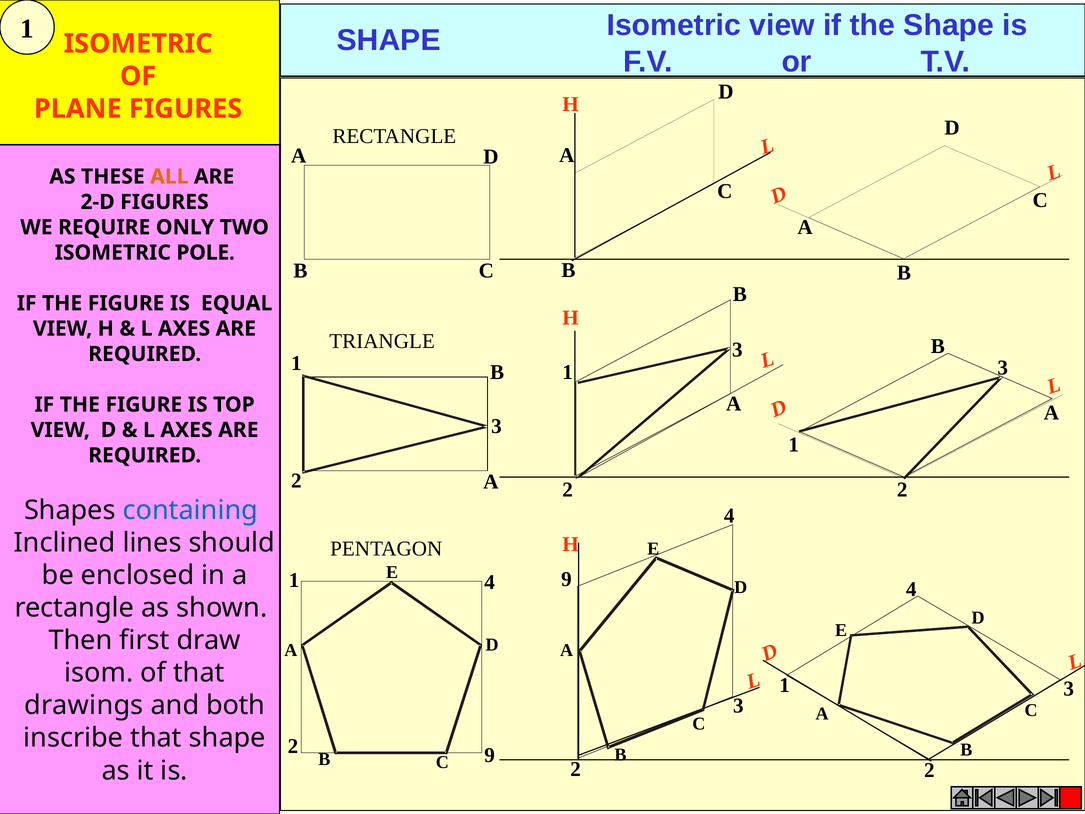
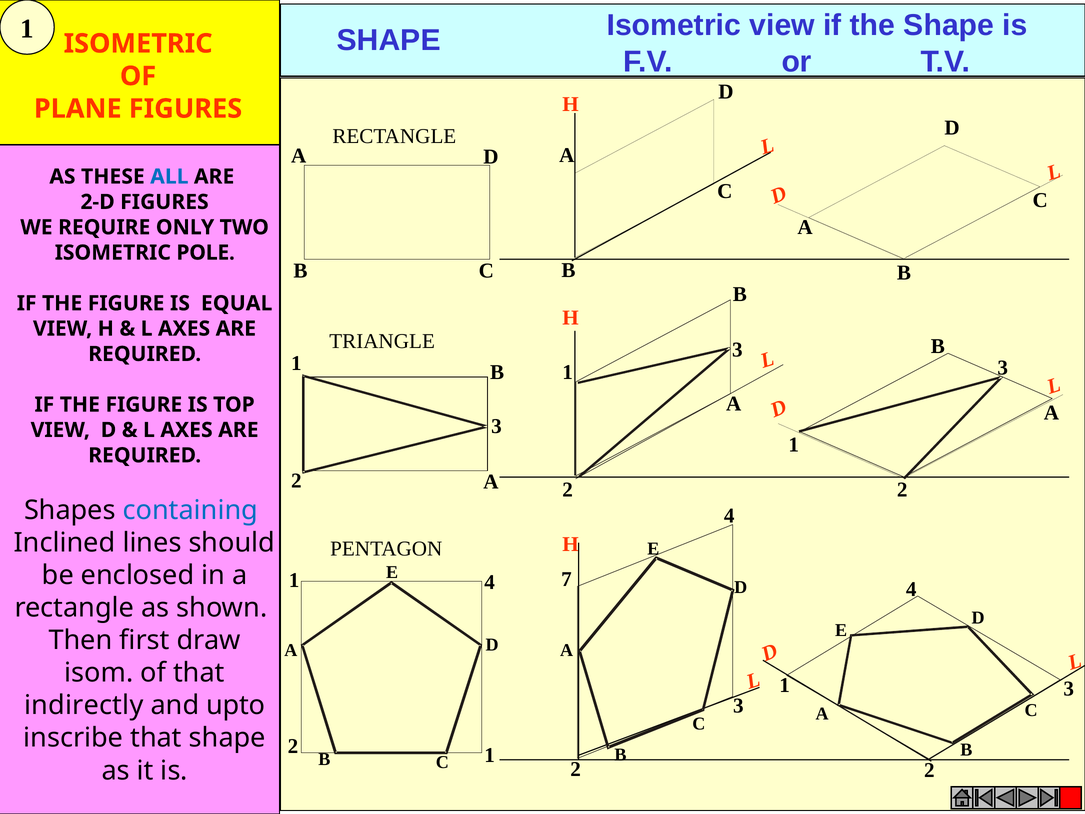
ALL colour: orange -> blue (169, 177)
E 9: 9 -> 7 (566, 579)
drawings: drawings -> indirectly (84, 705)
both: both -> upto (236, 705)
2 9: 9 -> 1 (490, 755)
